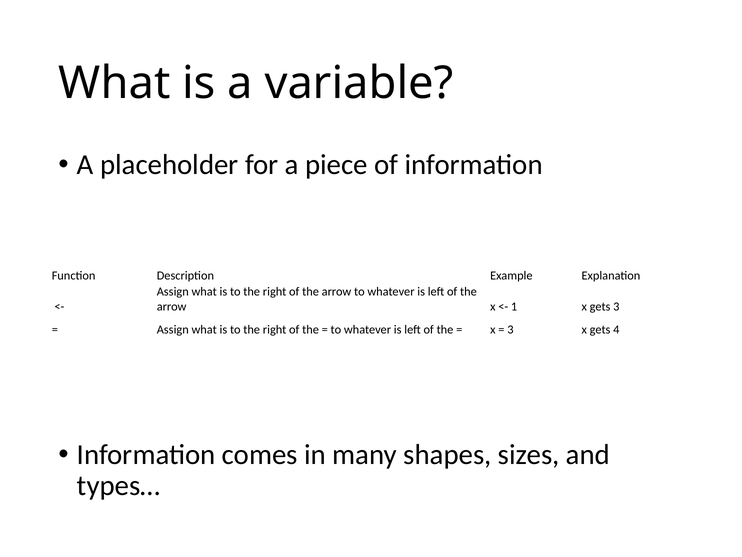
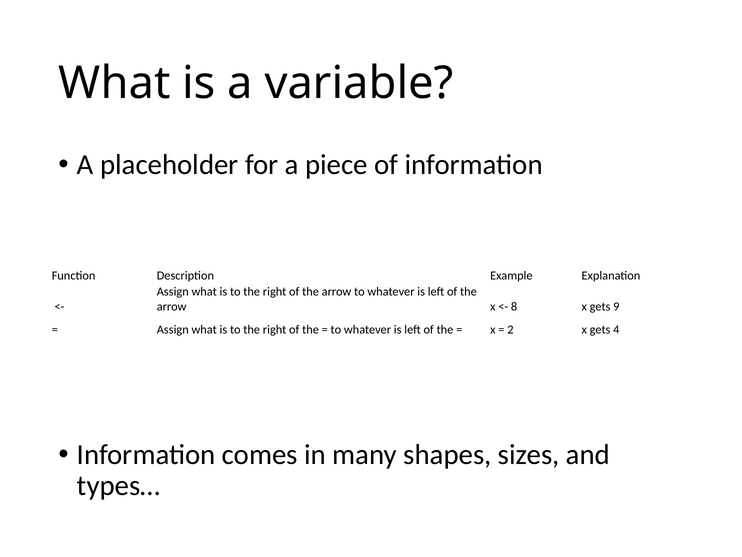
1: 1 -> 8 (514, 306)
gets 3: 3 -> 9 (616, 306)
3: 3 -> 2 (510, 329)
